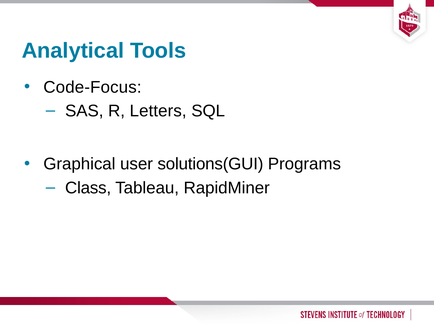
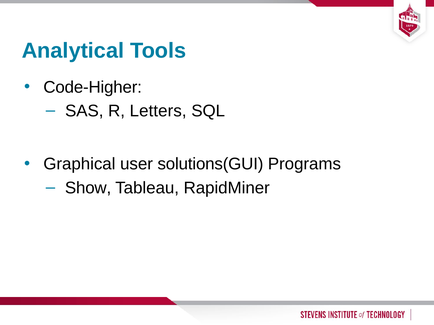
Code-Focus: Code-Focus -> Code-Higher (93, 87)
Class: Class -> Show (88, 188)
